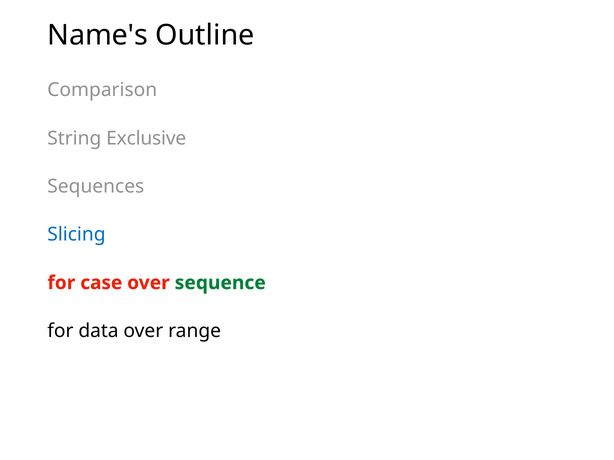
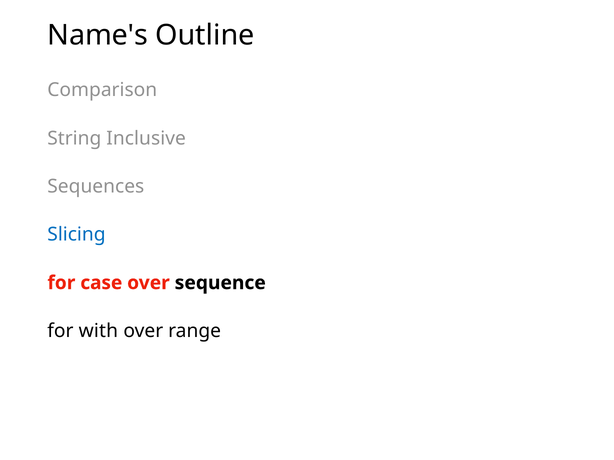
Exclusive: Exclusive -> Inclusive (146, 138)
sequence colour: green -> black (220, 283)
data: data -> with (98, 331)
